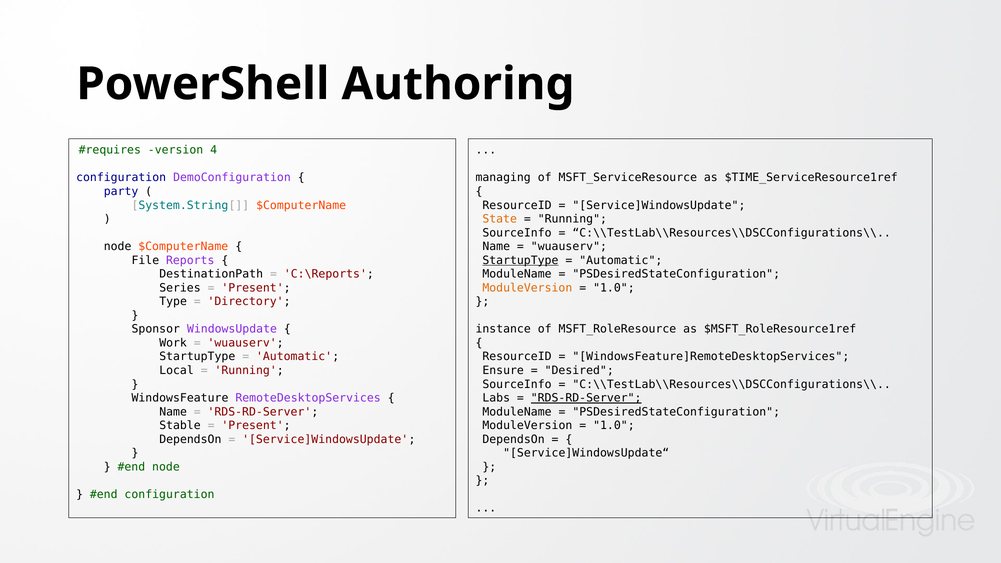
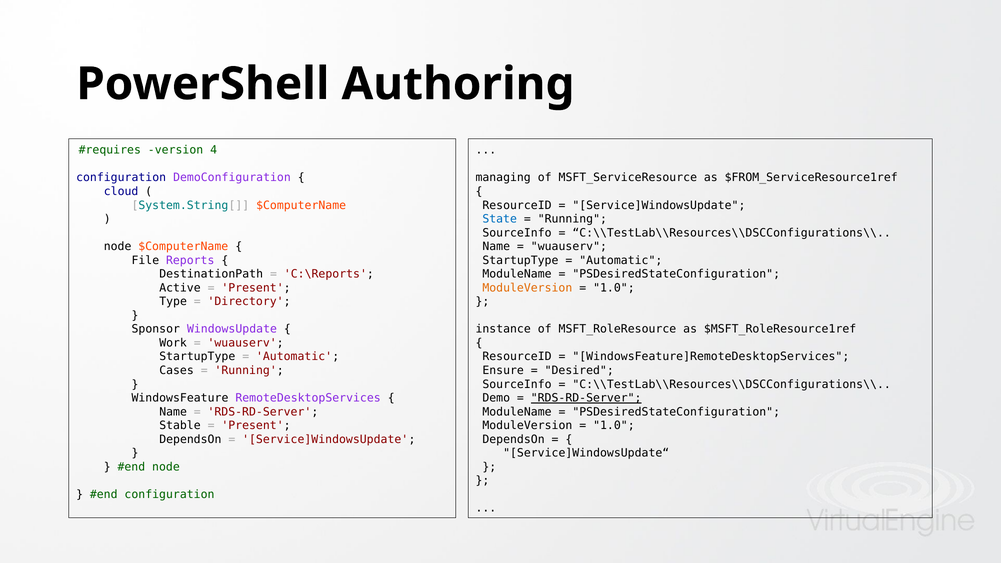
$TIME_ServiceResource1ref: $TIME_ServiceResource1ref -> $FROM_ServiceResource1ref (811, 178)
party: party -> cloud (121, 191)
State colour: orange -> blue (500, 219)
StartupType underline: present -> none (520, 260)
Series: Series -> Active (180, 288)
Local: Local -> Cases (177, 371)
Labs: Labs -> Demo (496, 398)
